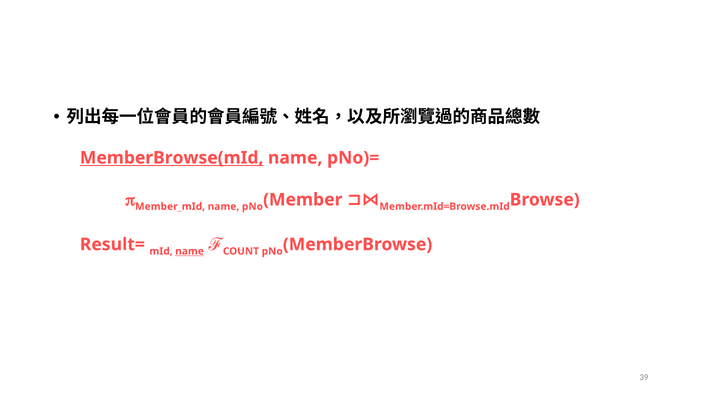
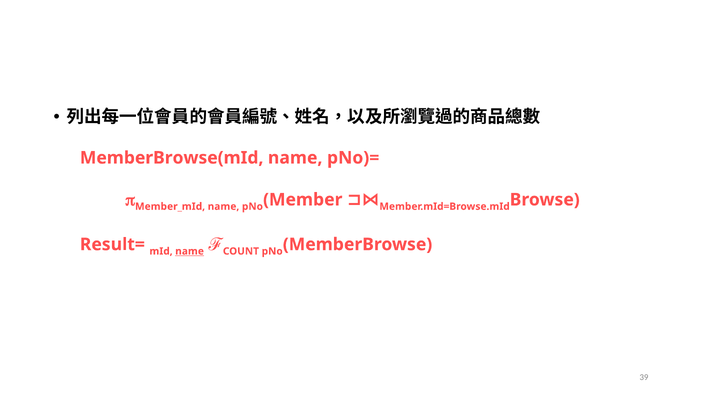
MemberBrowse(mId underline: present -> none (172, 158)
